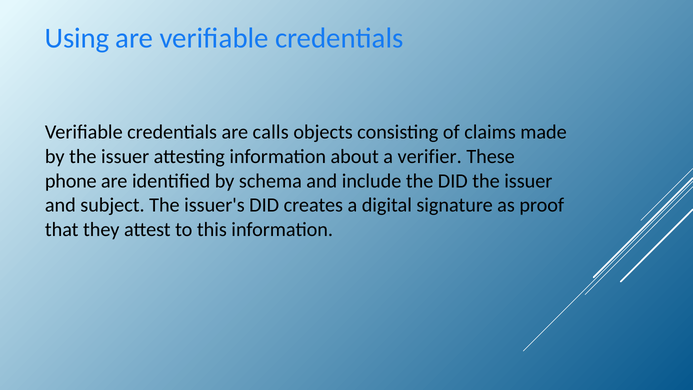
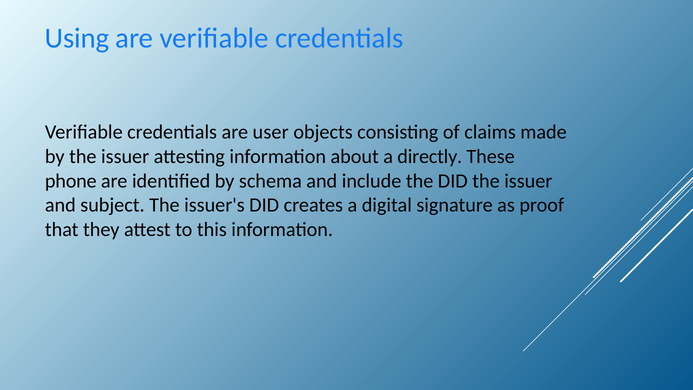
calls: calls -> user (271, 132)
verifier: verifier -> directly (430, 156)
